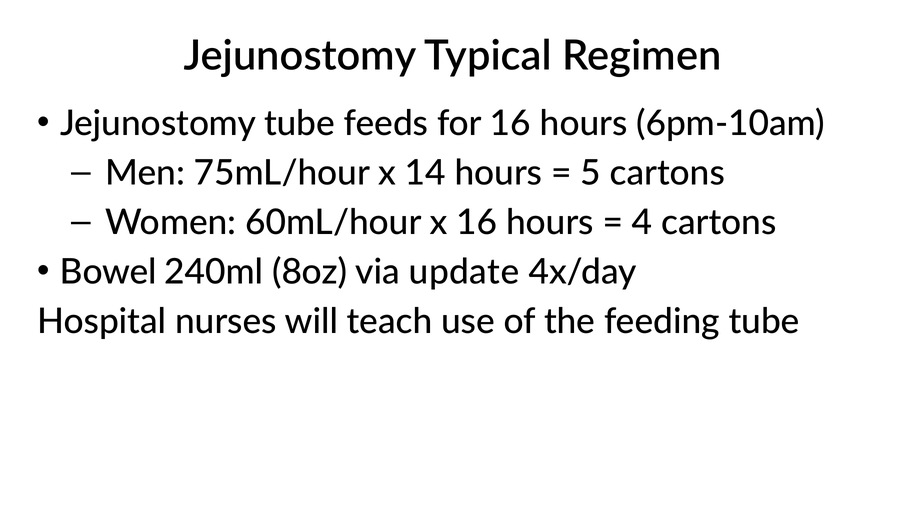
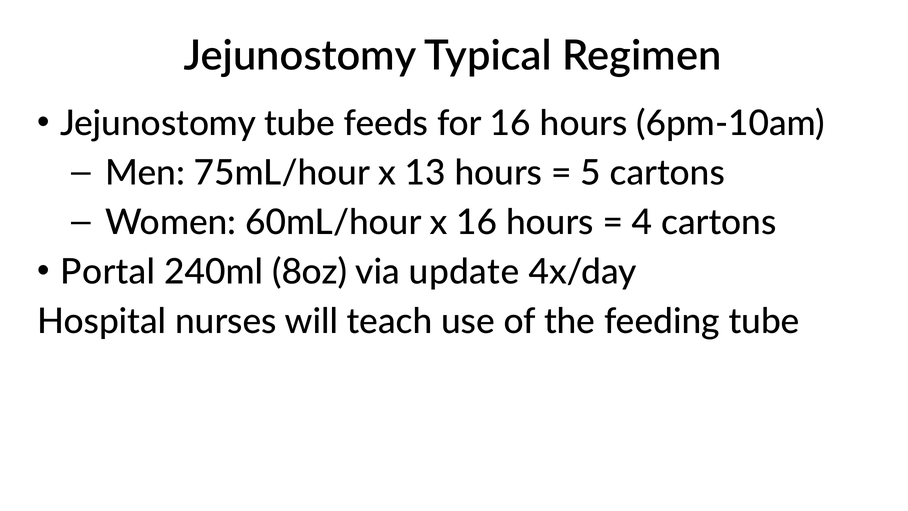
14: 14 -> 13 (425, 173)
Bowel: Bowel -> Portal (108, 272)
